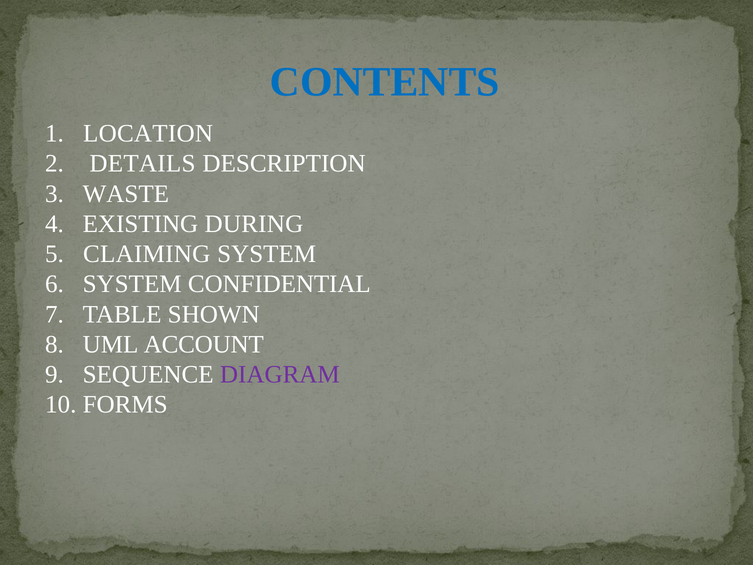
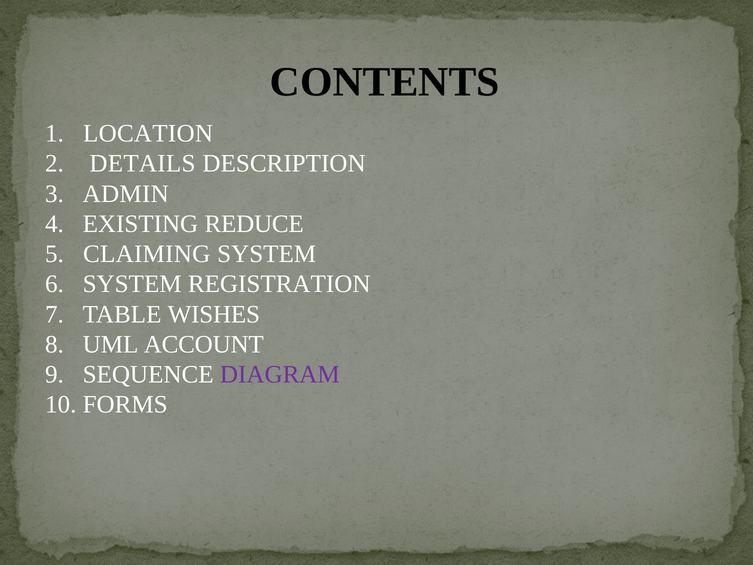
CONTENTS colour: blue -> black (385, 82)
WASTE: WASTE -> ADMIN (126, 194)
DURING: DURING -> REDUCE (254, 224)
CONFIDENTIAL: CONFIDENTIAL -> REGISTRATION (279, 284)
SHOWN: SHOWN -> WISHES (214, 314)
